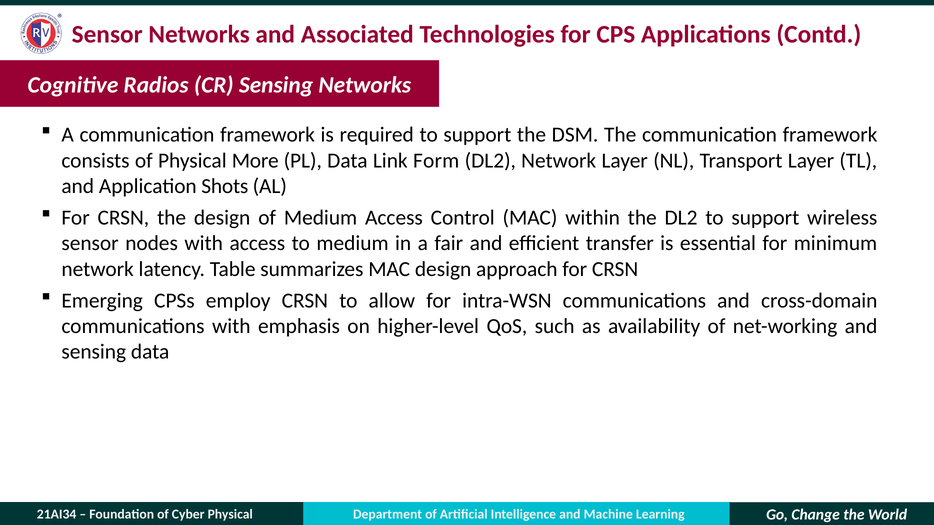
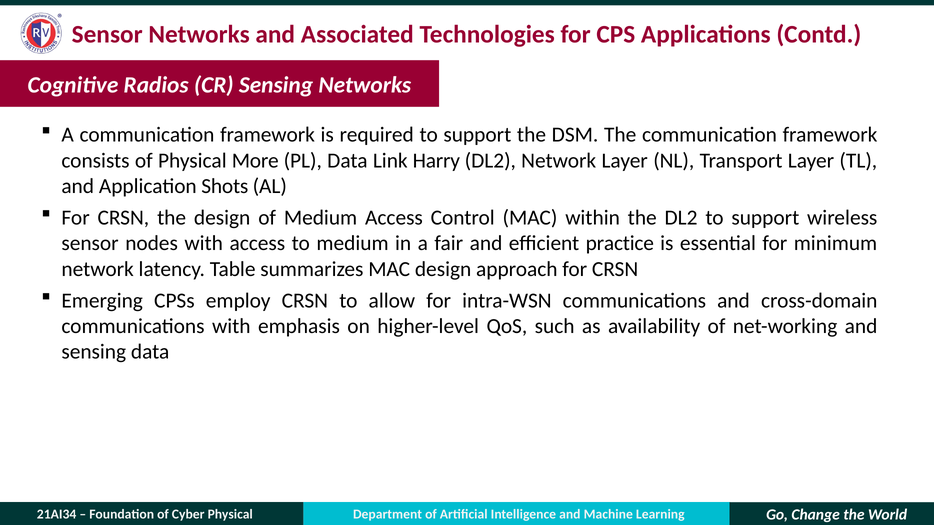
Form: Form -> Harry (436, 161)
transfer: transfer -> practice (620, 244)
